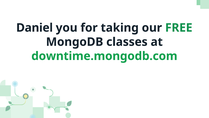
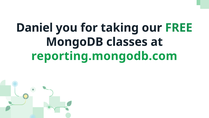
downtime.mongodb.com: downtime.mongodb.com -> reporting.mongodb.com (104, 56)
